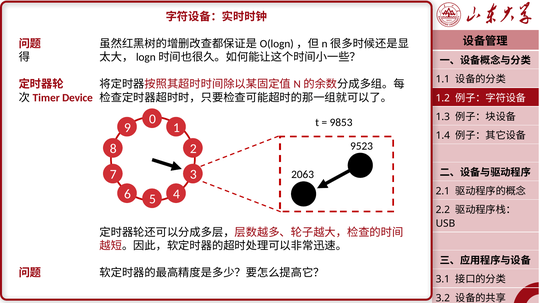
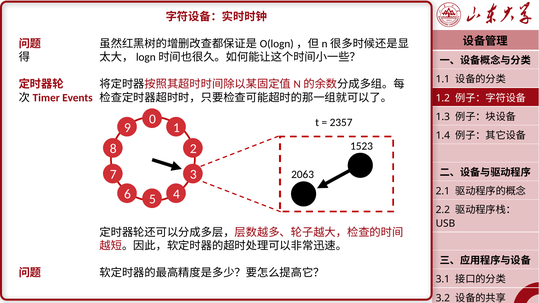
Device: Device -> Events (77, 98)
9853: 9853 -> 2357 (341, 122)
9523: 9523 -> 1523 (362, 146)
